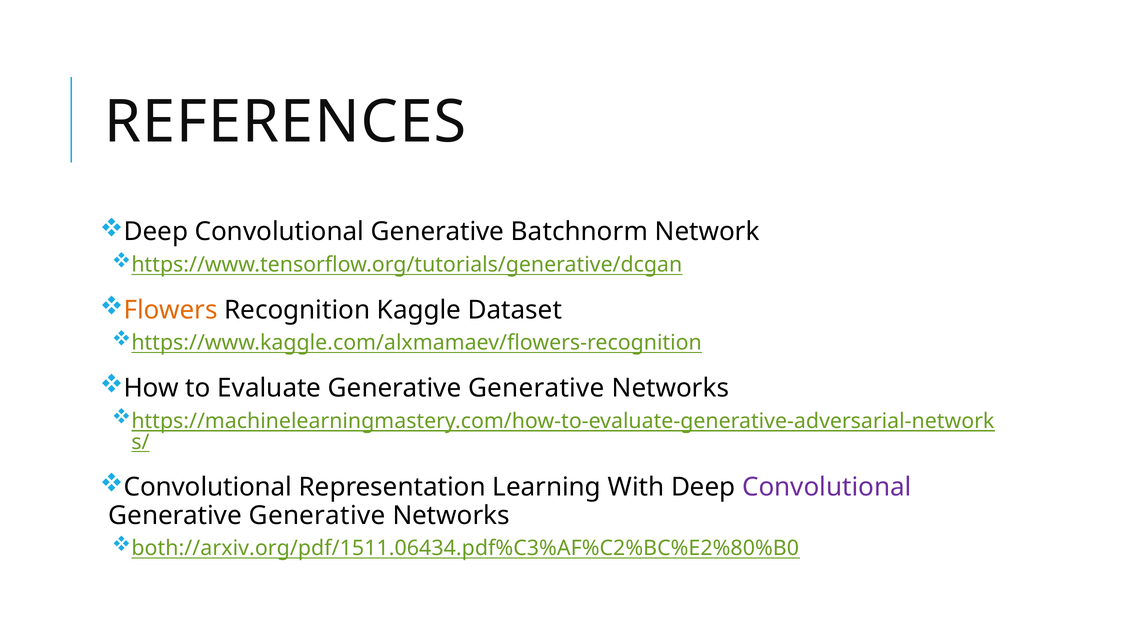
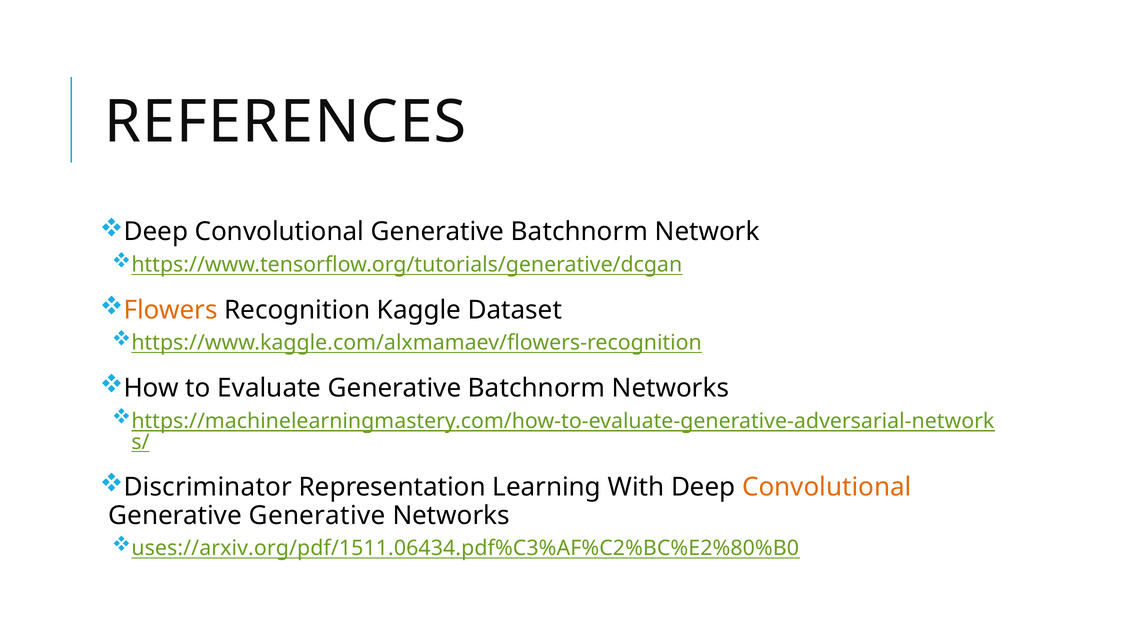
Evaluate Generative Generative: Generative -> Batchnorm (537, 388)
Convolutional: Convolutional -> Discriminator (208, 487)
Convolutional colour: purple -> orange (827, 487)
both://arxiv.org/pdf/1511.06434.pdf%C3%AF%C2%BC%E2%80%B0: both://arxiv.org/pdf/1511.06434.pdf%C3%AF%C2%BC%E2%80%B0 -> uses://arxiv.org/pdf/1511.06434.pdf%C3%AF%C2%BC%E2%80%B0 (465, 548)
